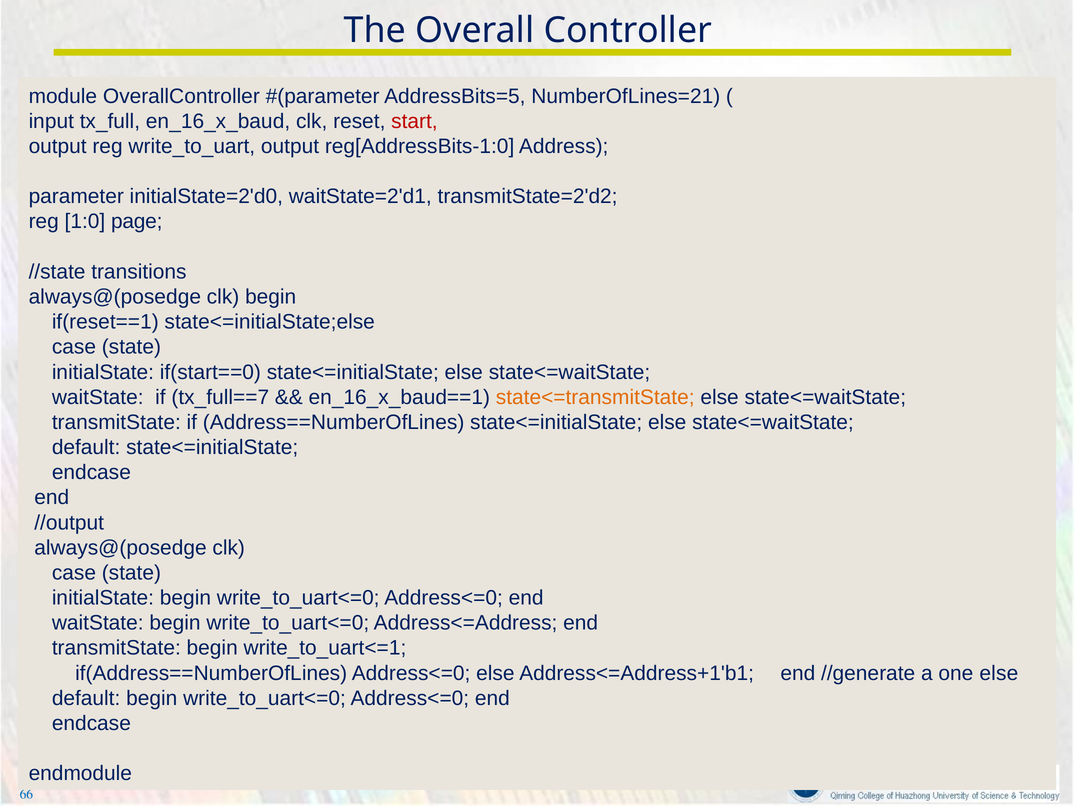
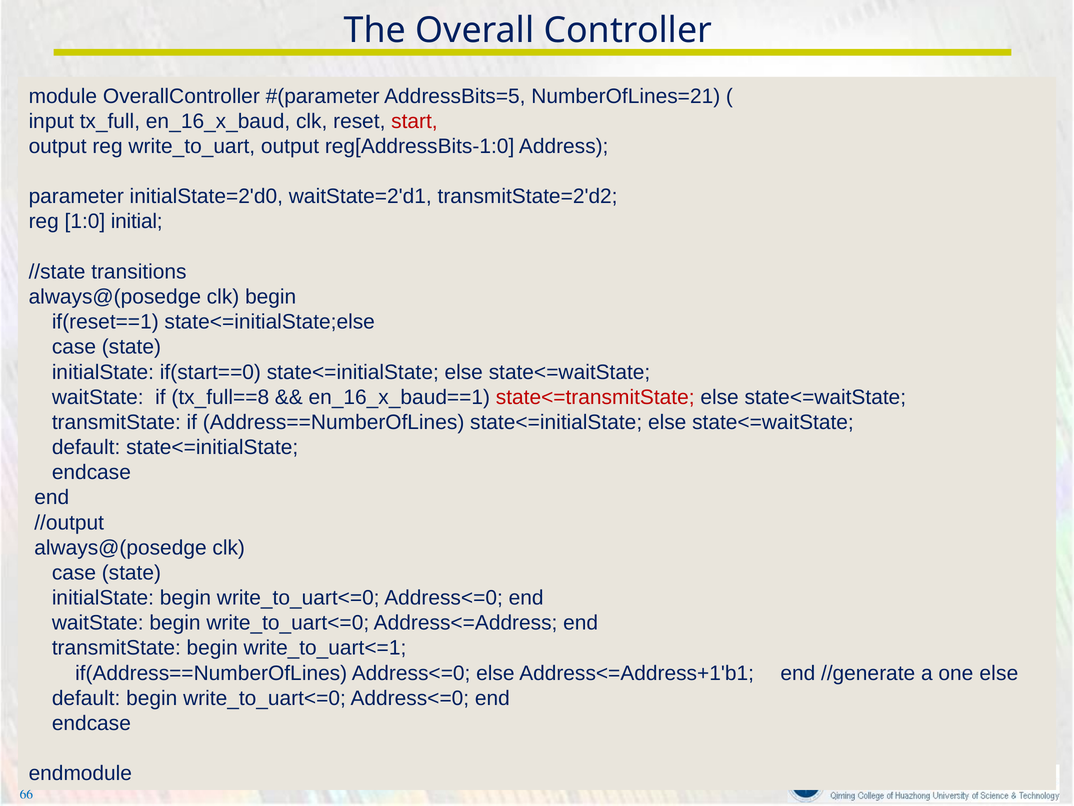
page: page -> initial (137, 221)
tx_full==7: tx_full==7 -> tx_full==8 (220, 397)
state<=transmitState colour: orange -> red (595, 397)
